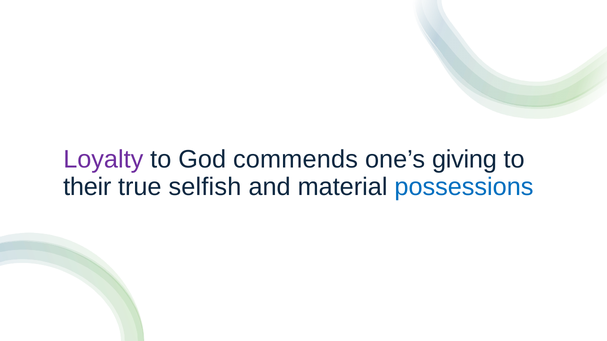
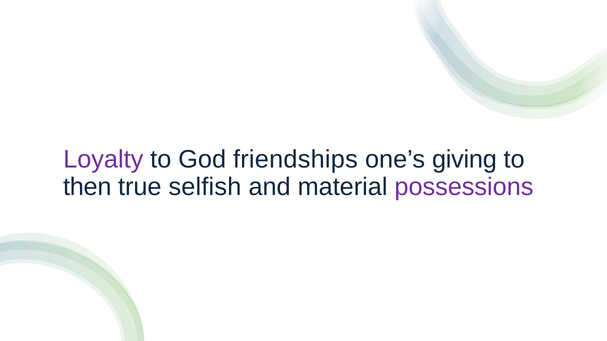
commends: commends -> friendships (295, 160)
their: their -> then (87, 187)
possessions colour: blue -> purple (464, 187)
